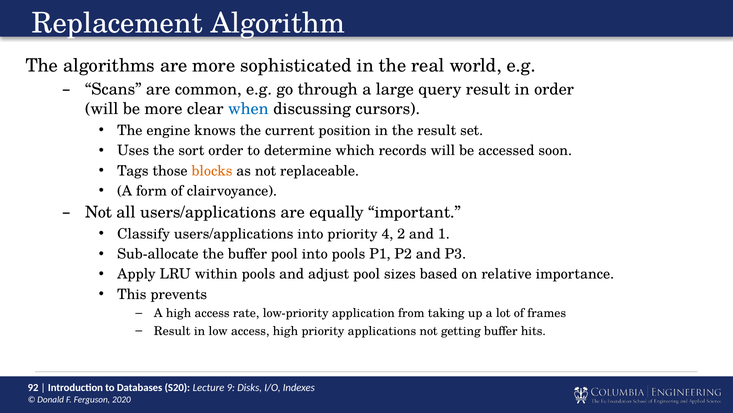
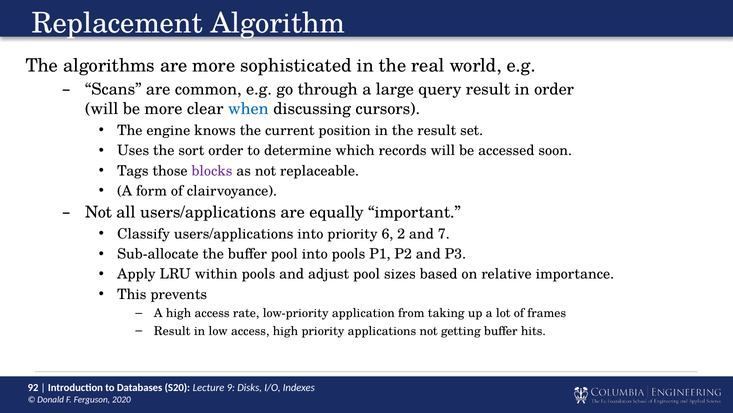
blocks colour: orange -> purple (212, 171)
4: 4 -> 6 (387, 233)
1: 1 -> 7 (444, 233)
